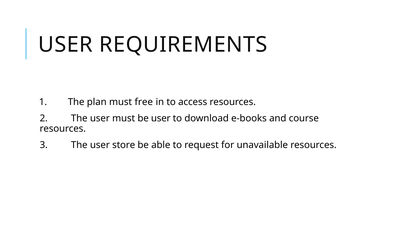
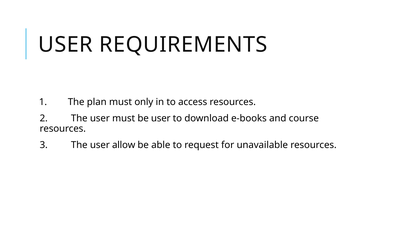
free: free -> only (144, 102)
store: store -> allow (124, 146)
